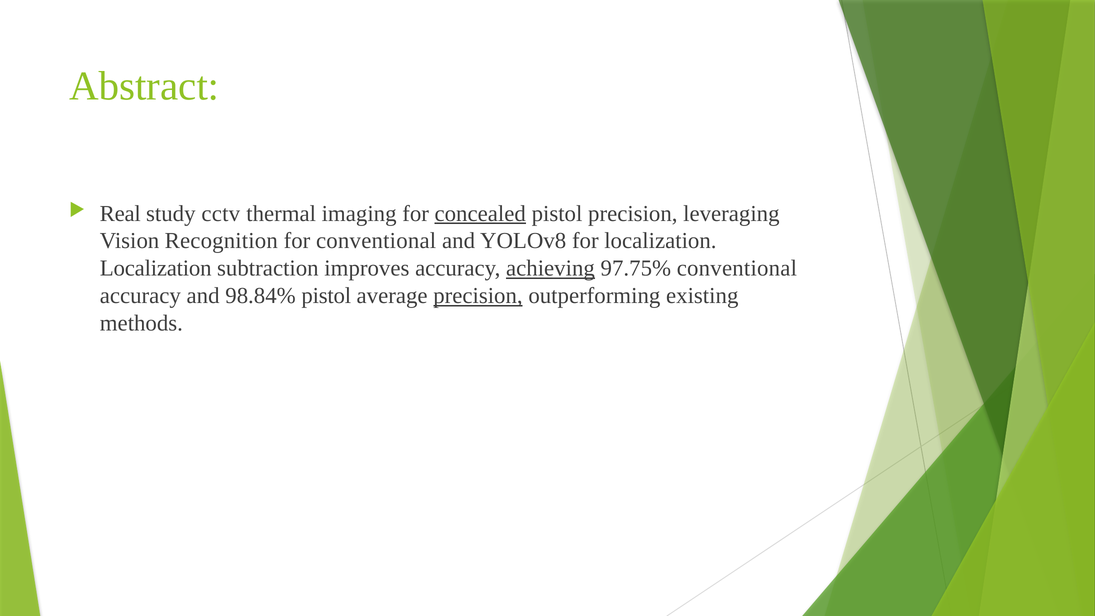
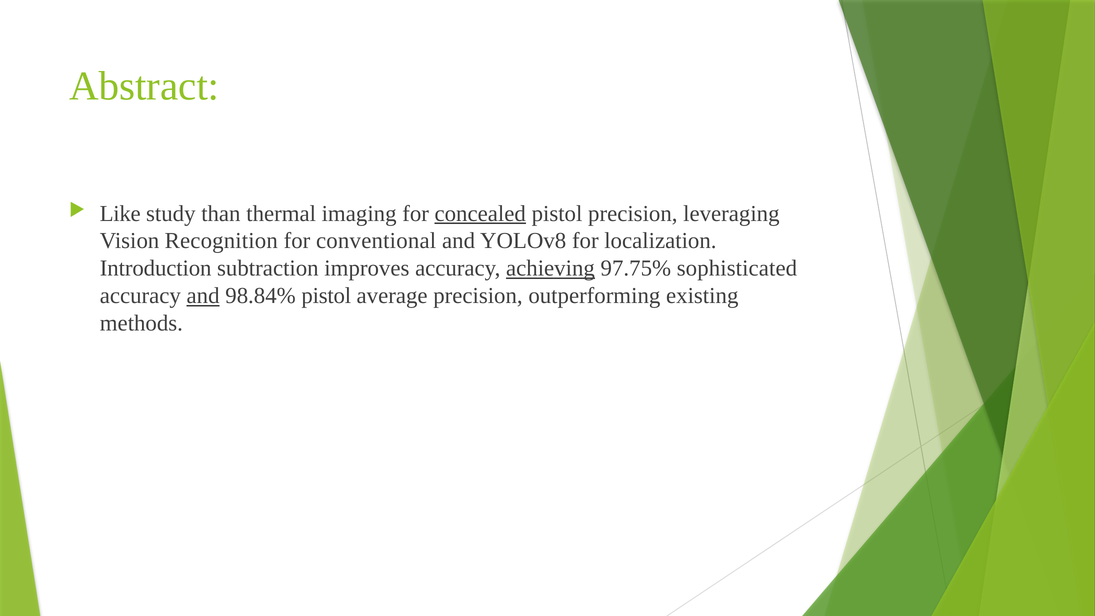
Real: Real -> Like (120, 213)
cctv: cctv -> than (221, 213)
Localization: Localization -> Introduction (156, 268)
97.75% conventional: conventional -> sophisticated (737, 268)
and underline: none -> present (203, 296)
precision underline: present -> none (478, 296)
